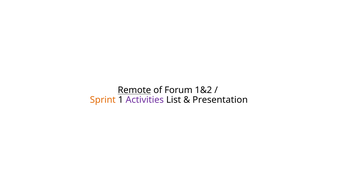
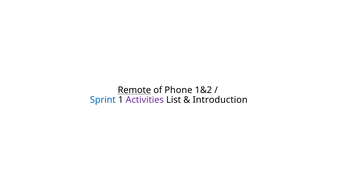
Forum: Forum -> Phone (178, 90)
Sprint colour: orange -> blue (103, 100)
Presentation: Presentation -> Introduction (220, 100)
